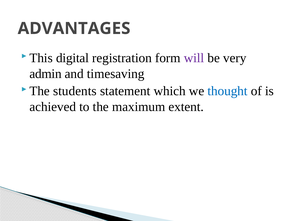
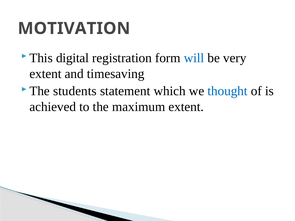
ADVANTAGES: ADVANTAGES -> MOTIVATION (74, 28)
will colour: purple -> blue (194, 58)
admin: admin -> extent (45, 74)
